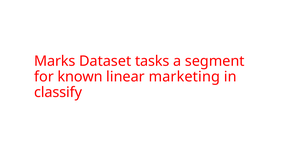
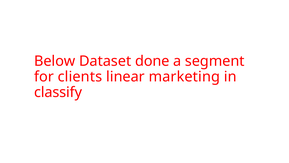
Marks: Marks -> Below (55, 61)
tasks: tasks -> done (152, 61)
known: known -> clients (80, 77)
